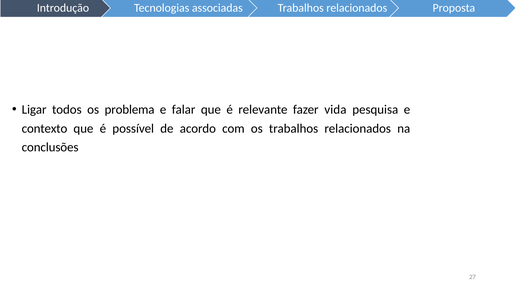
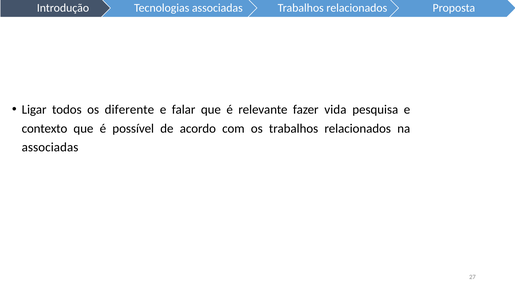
problema: problema -> diferente (129, 110)
conclusões: conclusões -> associadas (50, 147)
